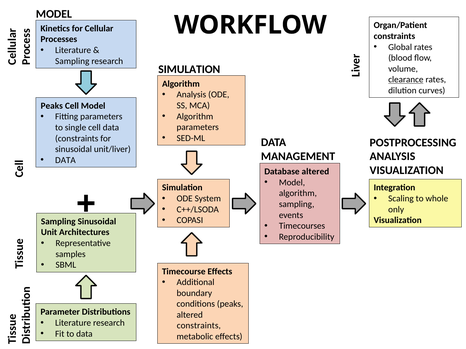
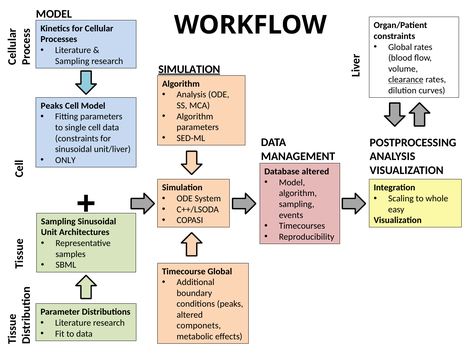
SIMULATION underline: none -> present (189, 69)
DATA: DATA -> ONLY (65, 160)
only: only -> easy (396, 210)
Timecourse Effects: Effects -> Global (220, 272)
constraints: constraints -> componets (199, 326)
